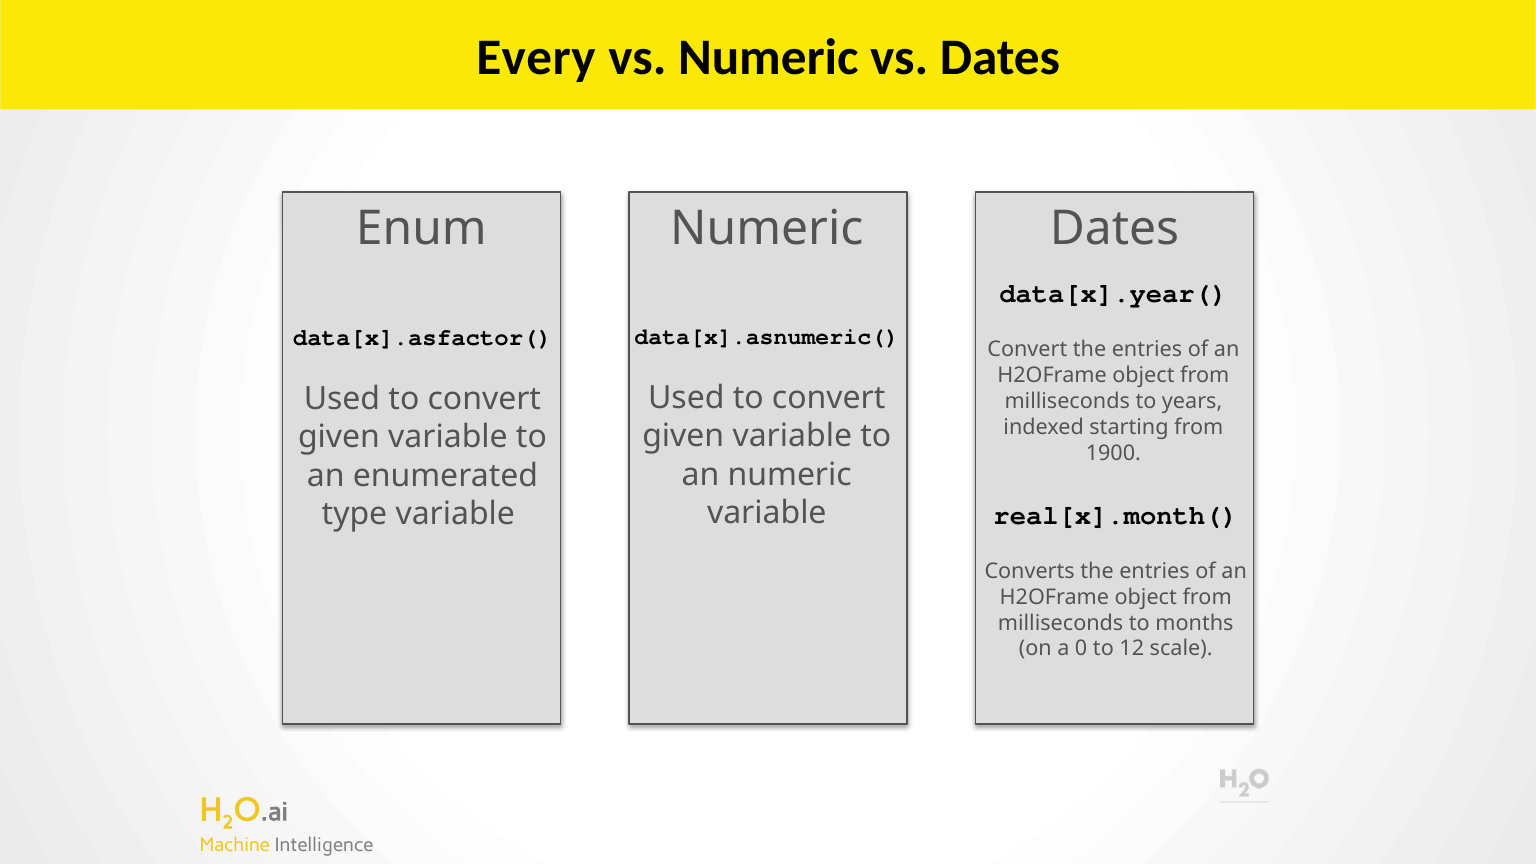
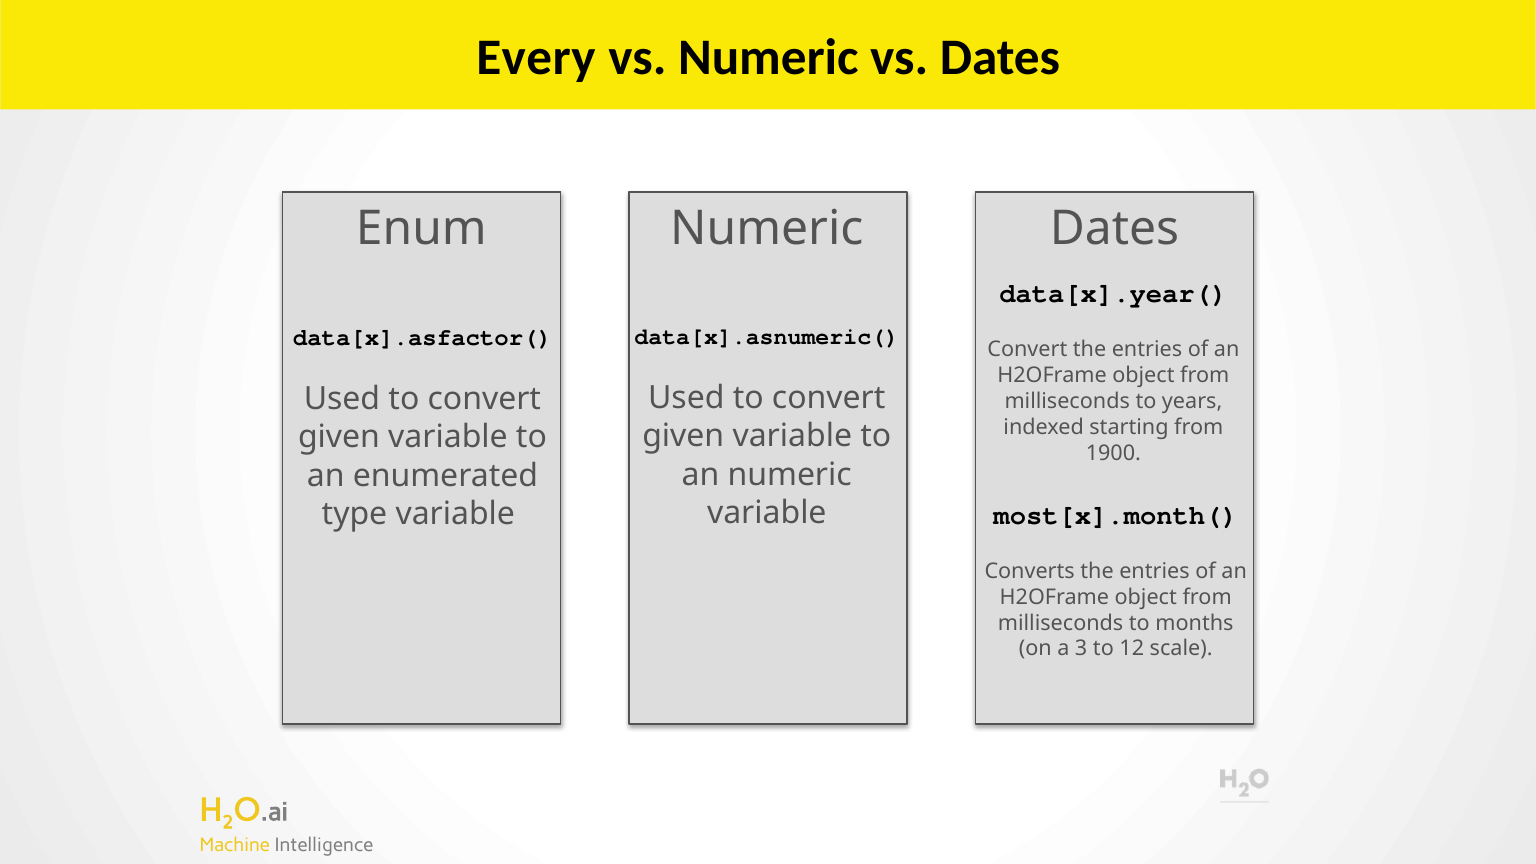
real[x].month(: real[x].month( -> most[x].month( (1116, 515)
0: 0 -> 3 (1081, 649)
